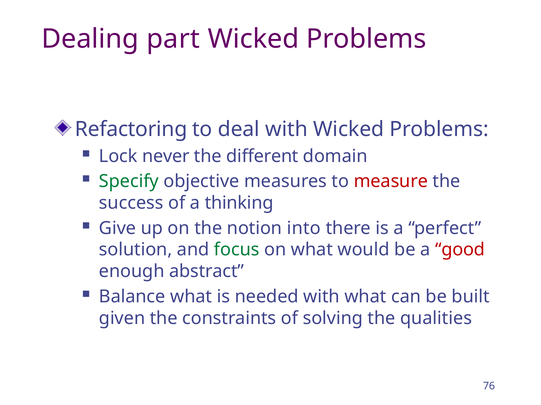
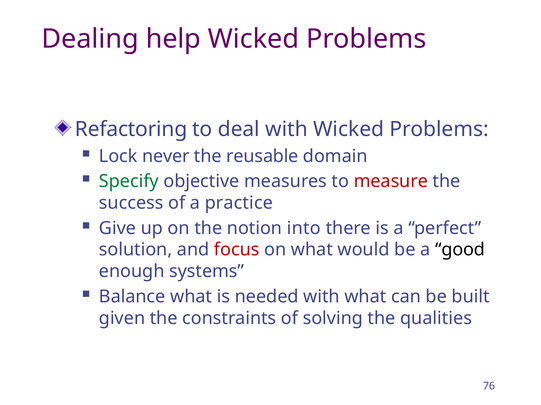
part: part -> help (173, 39)
different: different -> reusable (262, 156)
thinking: thinking -> practice (239, 203)
focus colour: green -> red (237, 250)
good colour: red -> black (460, 250)
abstract: abstract -> systems (207, 272)
